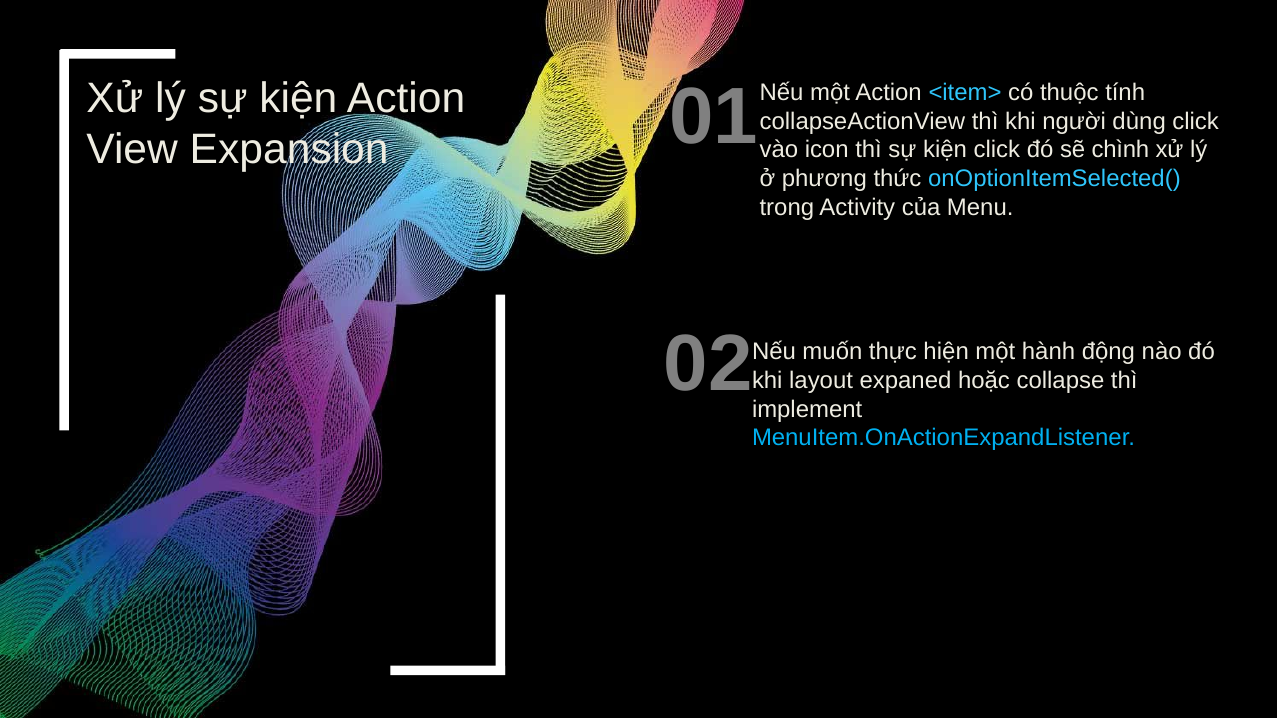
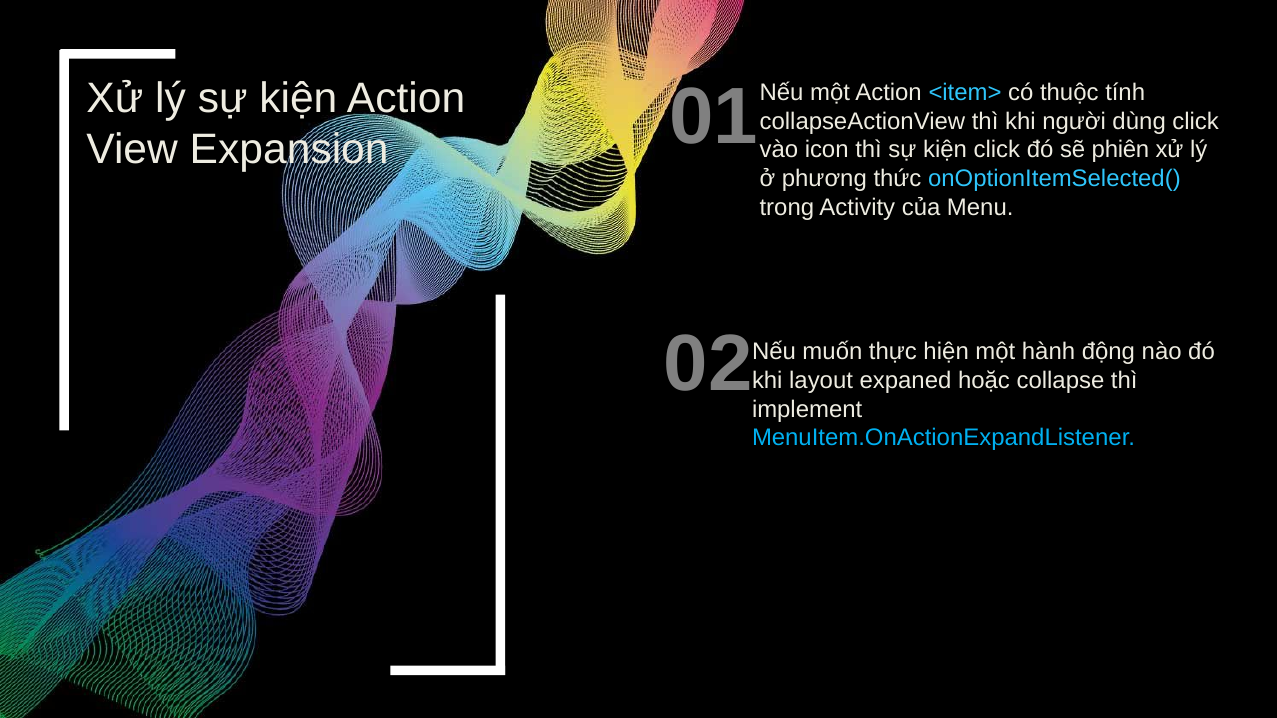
chình: chình -> phiên (1120, 150)
